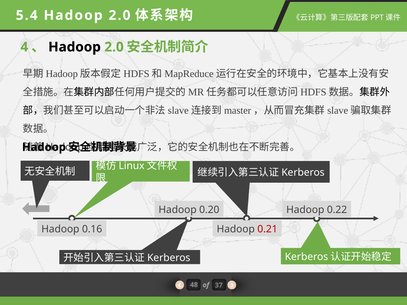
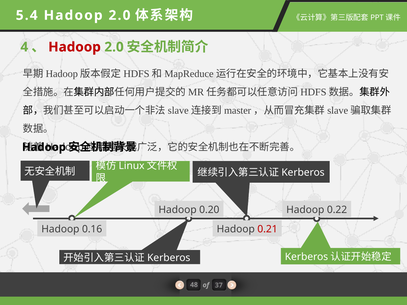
Hadoop colour: black -> red (75, 47)
